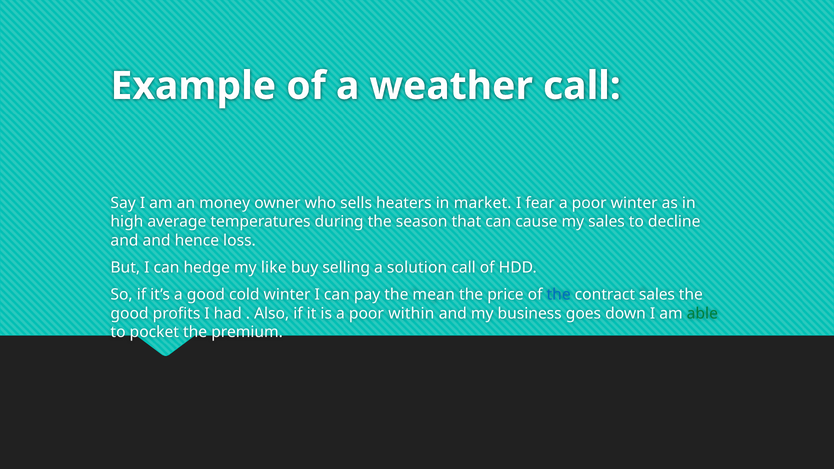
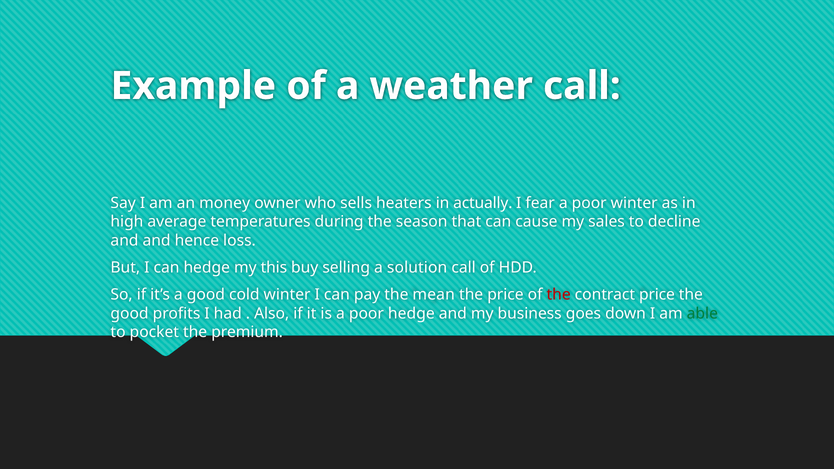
market: market -> actually (483, 203)
like: like -> this (274, 268)
the colour: blue -> red (559, 295)
contract sales: sales -> price (657, 295)
poor within: within -> hedge (411, 313)
